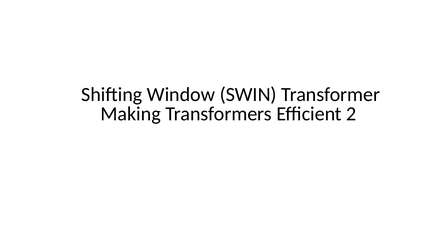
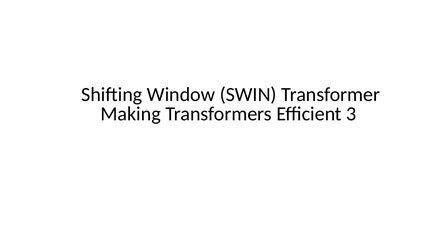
2: 2 -> 3 (351, 114)
